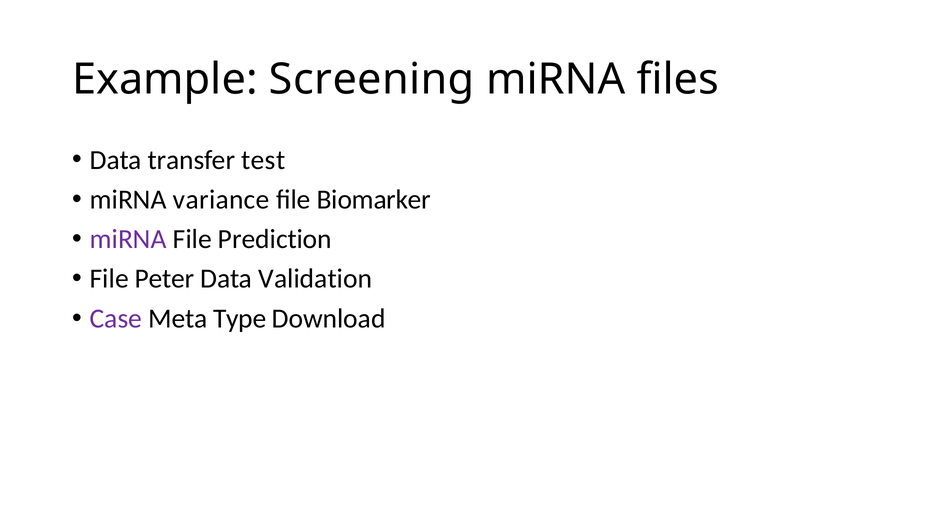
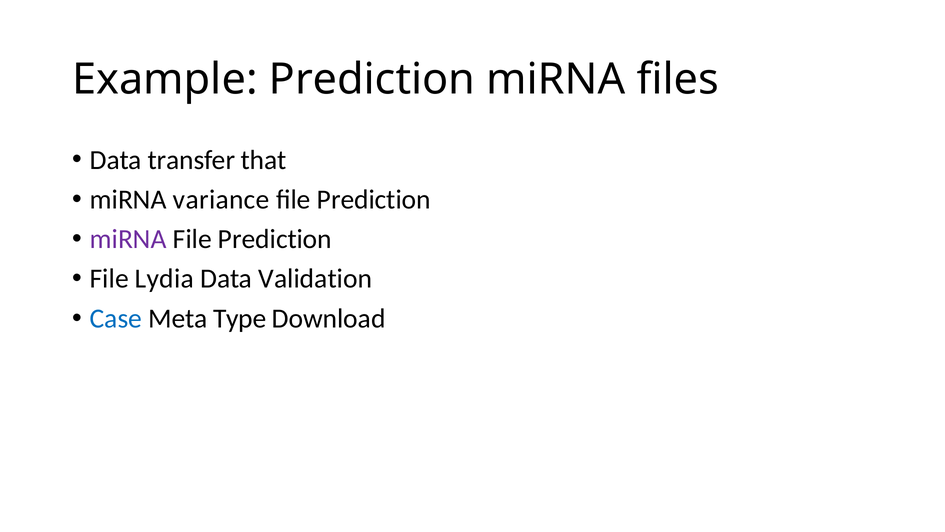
Example Screening: Screening -> Prediction (372, 79)
test: test -> that (264, 160)
Biomarker: Biomarker -> Prediction (374, 199)
Peter: Peter -> Lydia (164, 279)
Case colour: purple -> blue (116, 318)
